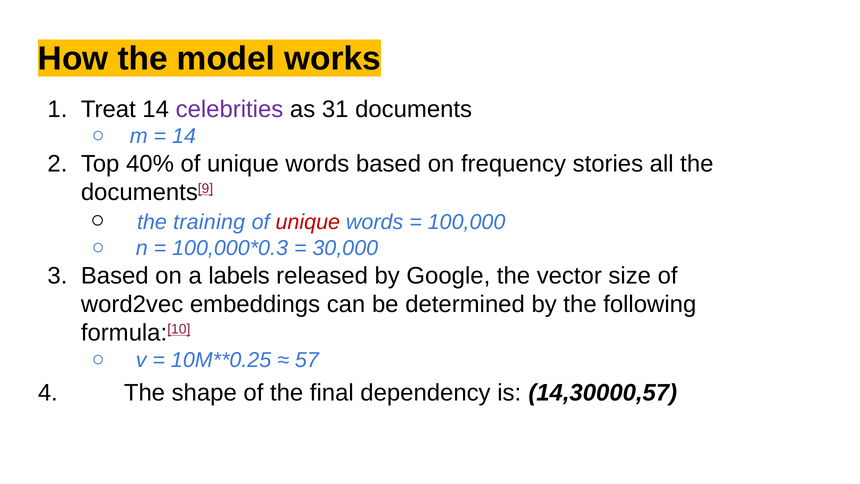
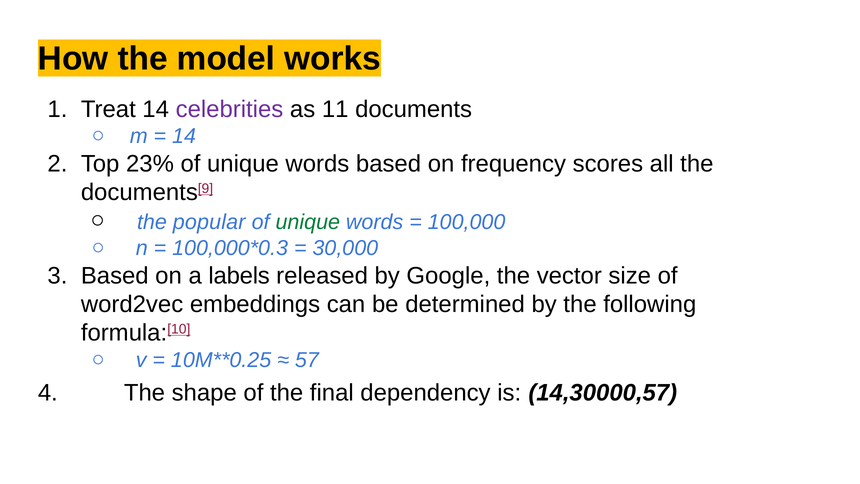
31: 31 -> 11 (335, 109)
40%: 40% -> 23% (150, 164)
stories: stories -> scores (608, 164)
training: training -> popular (209, 222)
unique colour: red -> green (308, 222)
